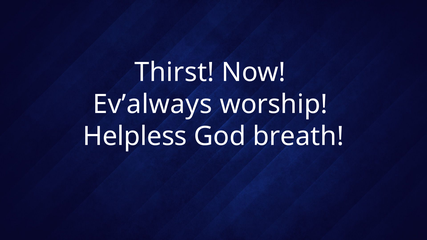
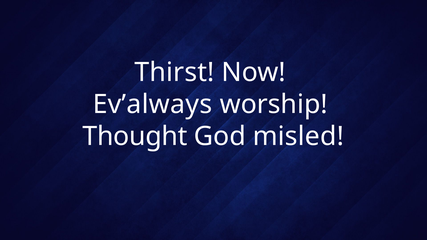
Helpless: Helpless -> Thought (135, 137)
breath: breath -> misled (298, 137)
